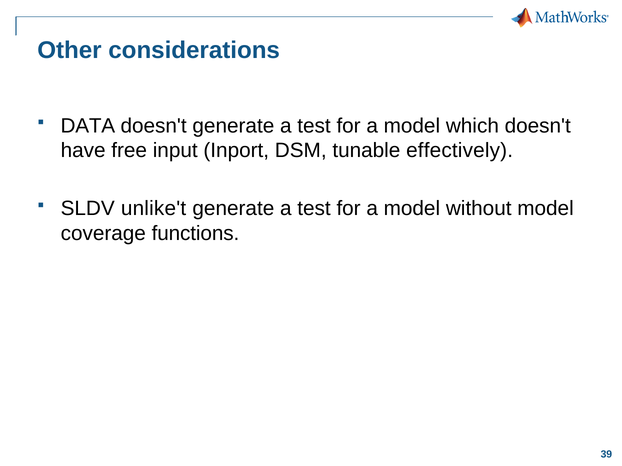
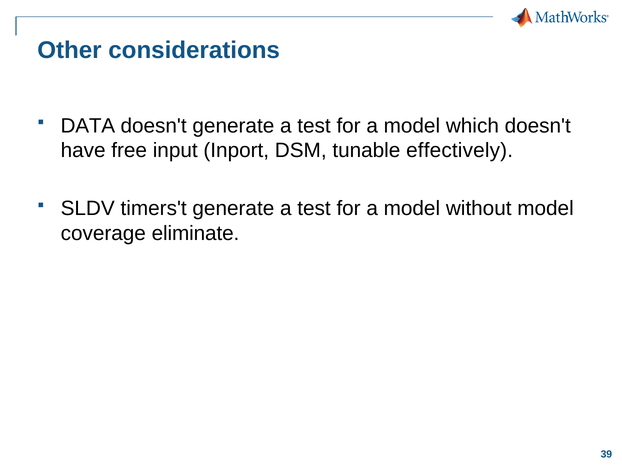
unlike't: unlike't -> timers't (154, 209)
functions: functions -> eliminate (195, 234)
